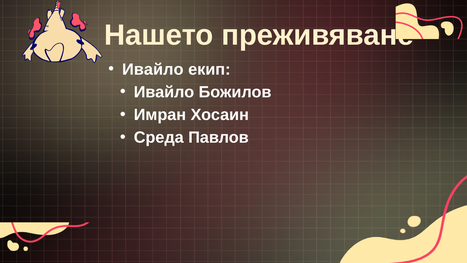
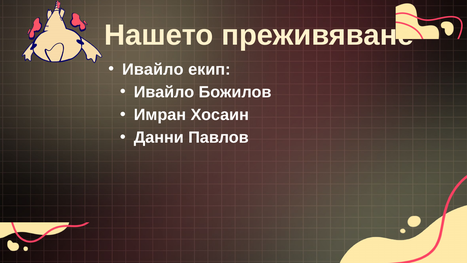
Среда: Среда -> Данни (159, 137)
